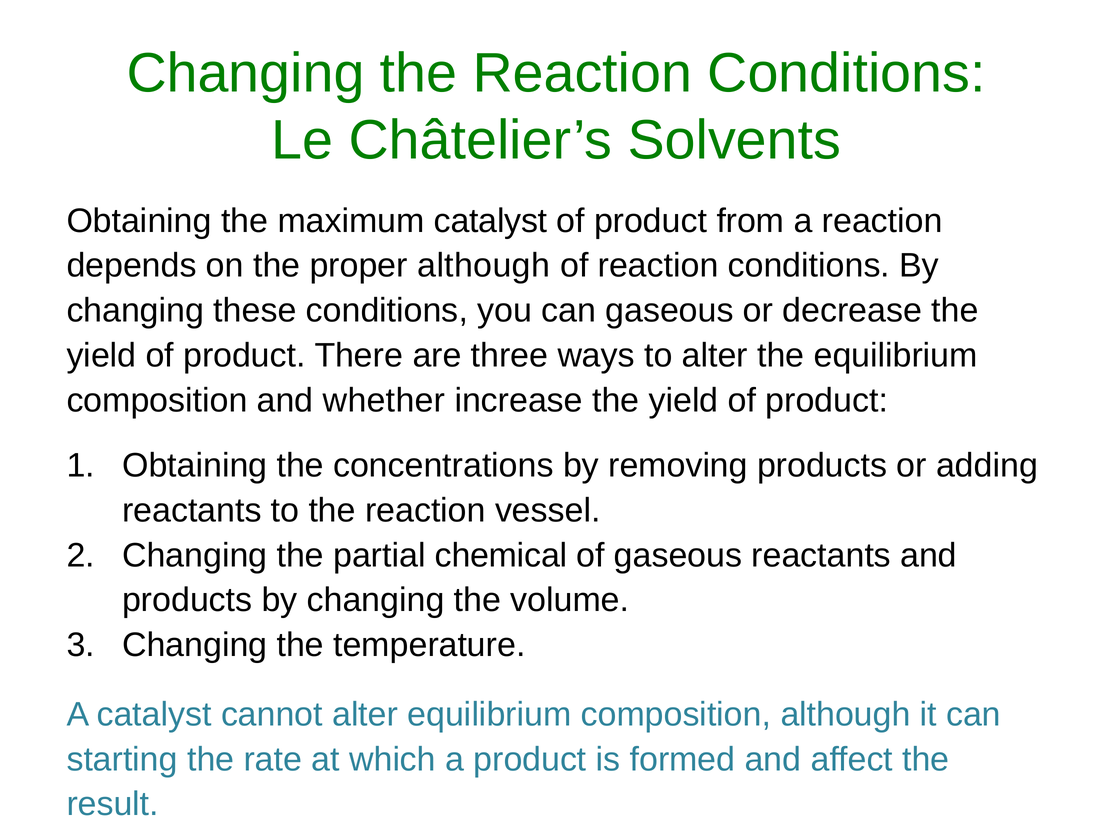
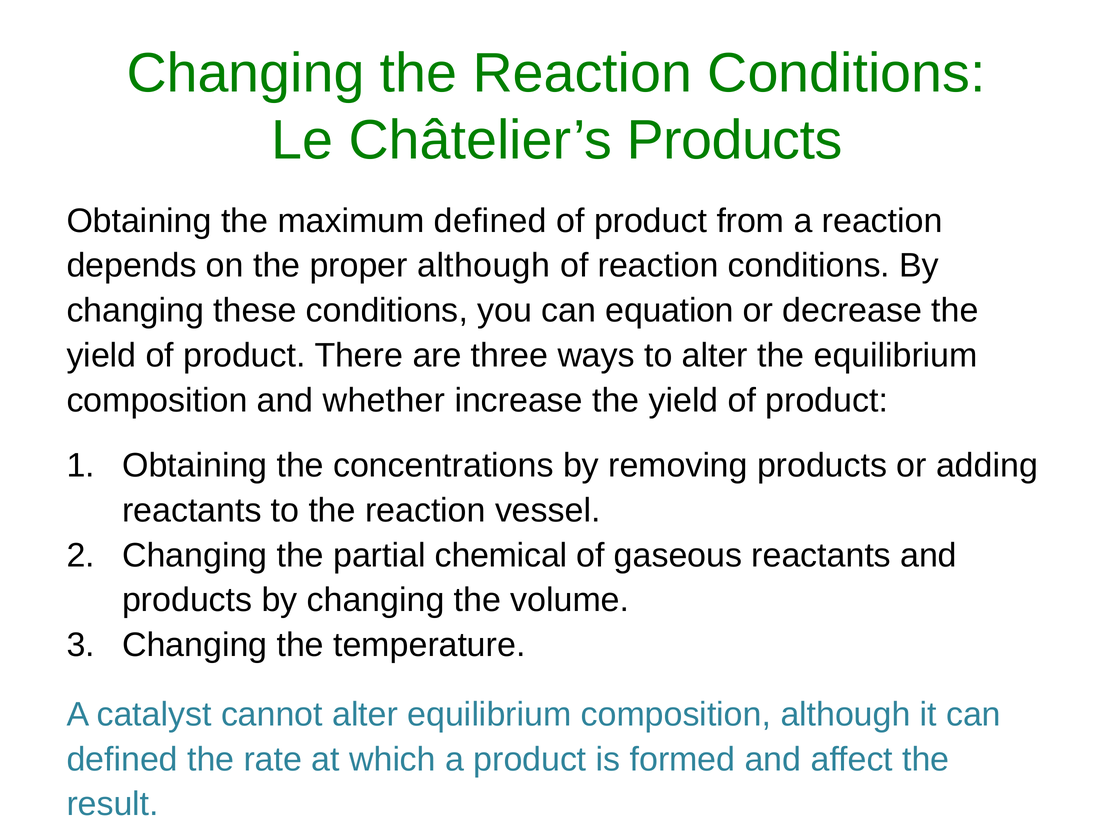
Châtelier’s Solvents: Solvents -> Products (735, 140)
maximum catalyst: catalyst -> defined (490, 221)
can gaseous: gaseous -> equation (670, 310)
starting: starting -> defined (122, 759)
